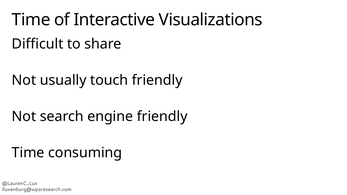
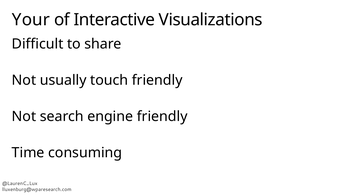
Time: Time -> Your (31, 20)
